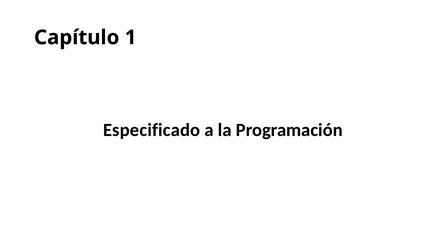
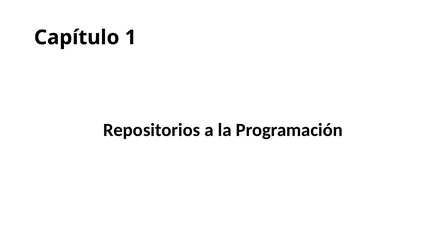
Especificado: Especificado -> Repositorios (152, 130)
